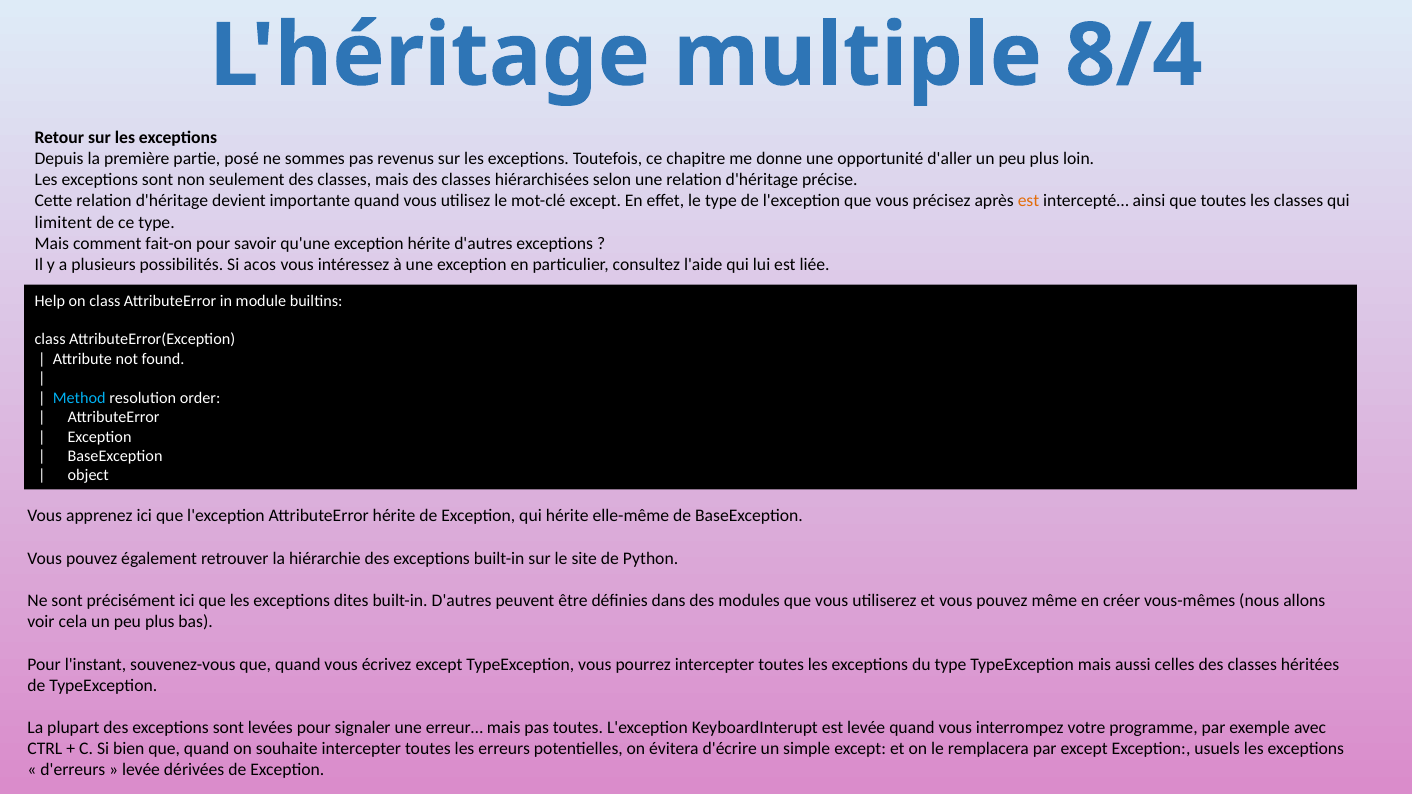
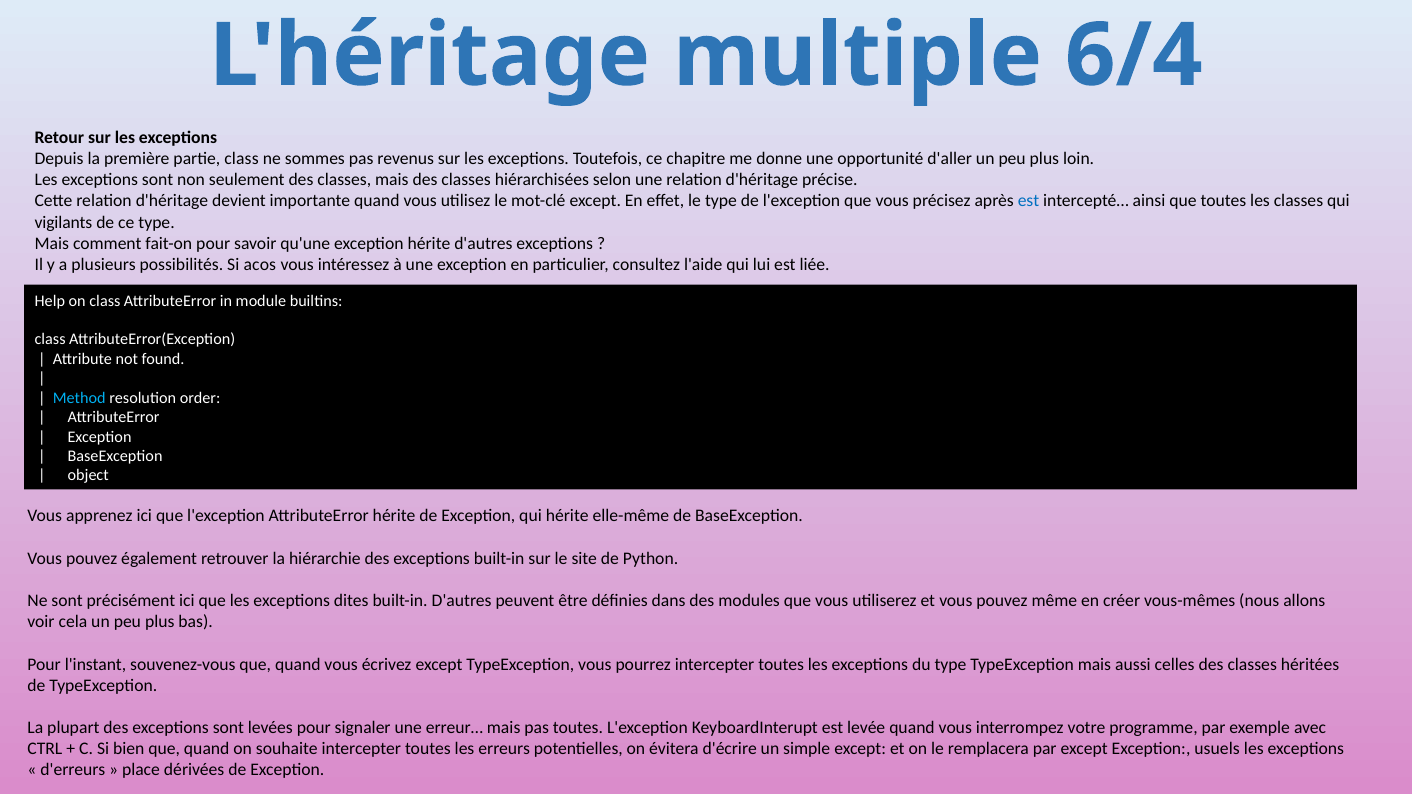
8/4: 8/4 -> 6/4 (1134, 56)
partie posé: posé -> class (241, 159)
est colour: orange -> blue (1029, 201)
limitent: limitent -> vigilants (63, 222)
levée: levée -> place (141, 770)
